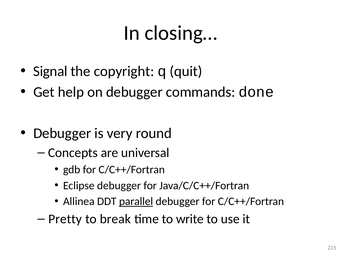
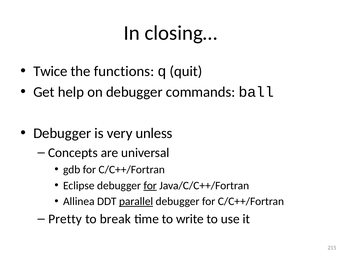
Signal: Signal -> Twice (50, 71)
copyright: copyright -> functions (124, 71)
done: done -> ball (256, 92)
round: round -> unless (154, 133)
for underline: none -> present (150, 185)
